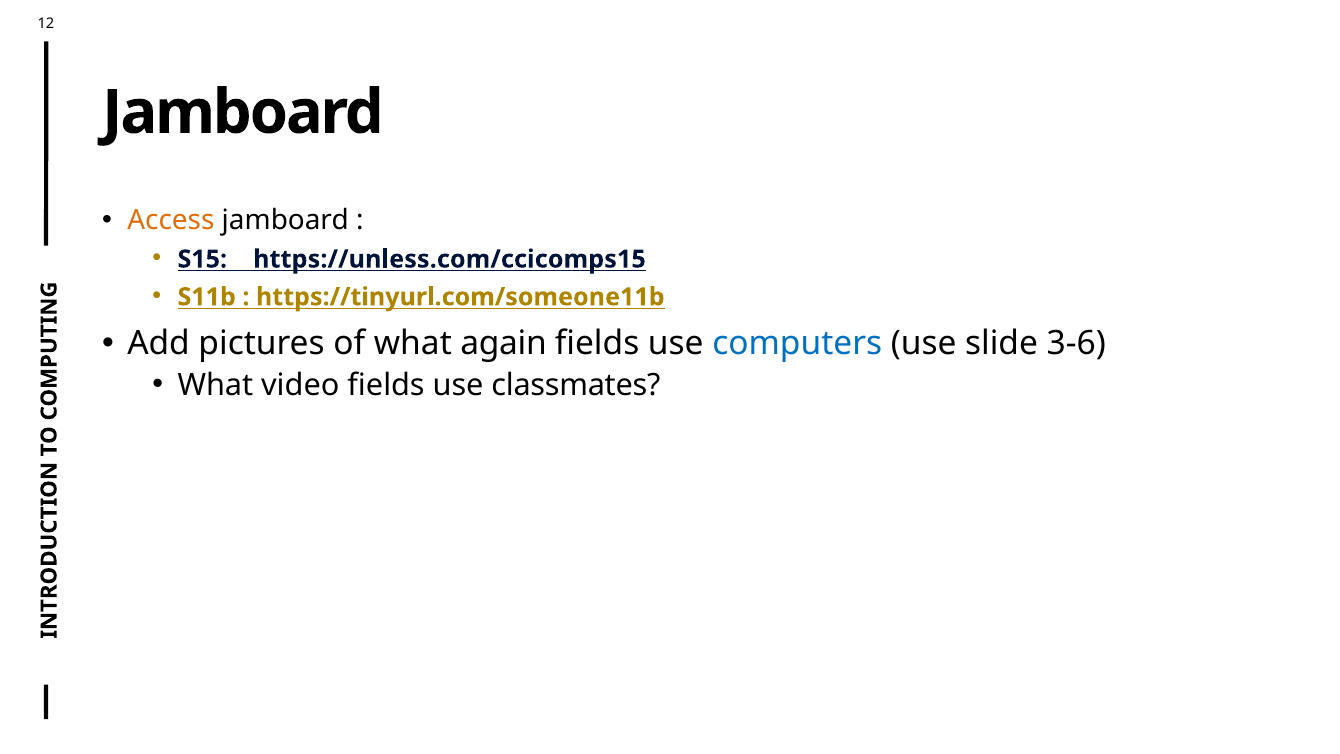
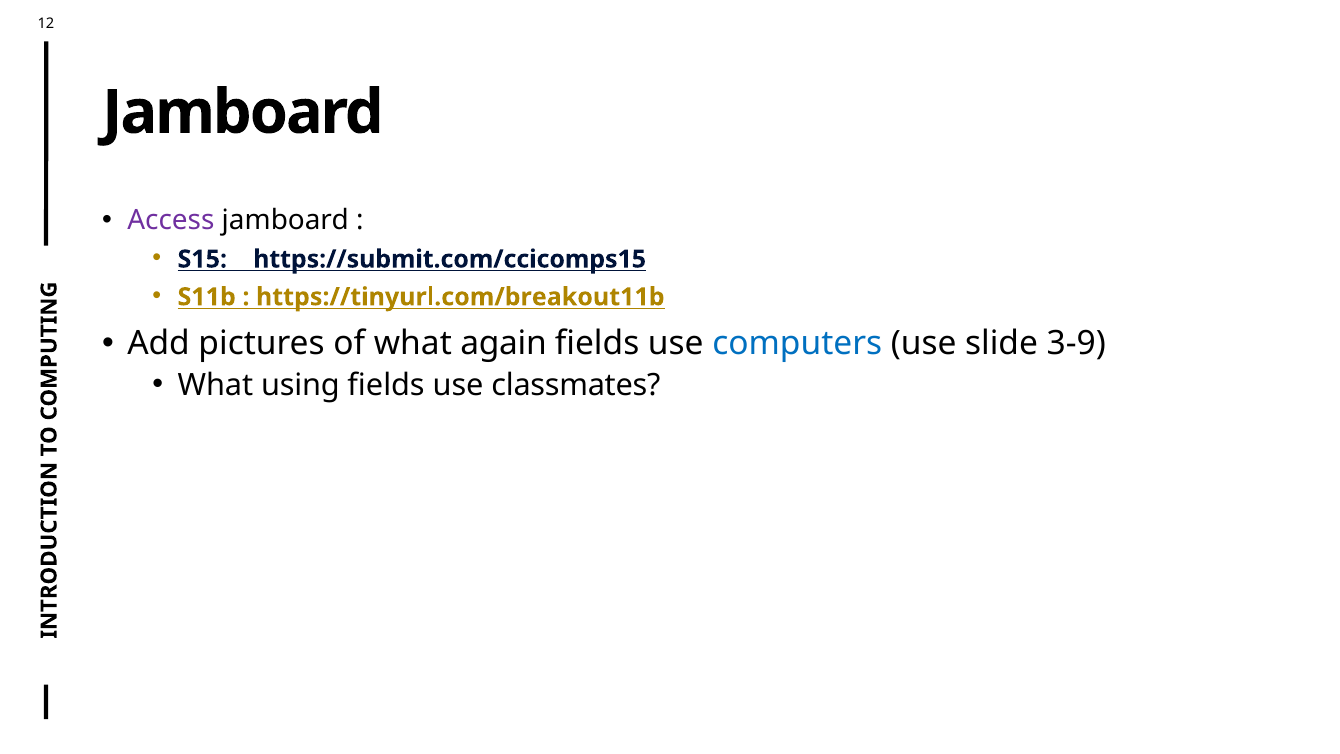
Access colour: orange -> purple (171, 221)
https://unless.com/ccicomps15: https://unless.com/ccicomps15 -> https://submit.com/ccicomps15 (450, 259)
https://tinyurl.com/someone11b: https://tinyurl.com/someone11b -> https://tinyurl.com/breakout11b (460, 297)
3-6: 3-6 -> 3-9 (1076, 343)
video: video -> using (300, 385)
